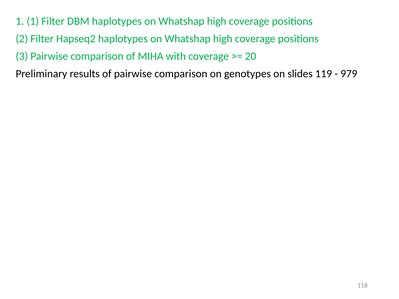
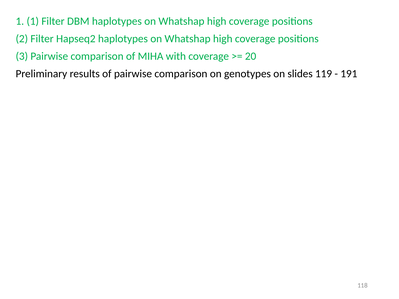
979: 979 -> 191 (349, 74)
